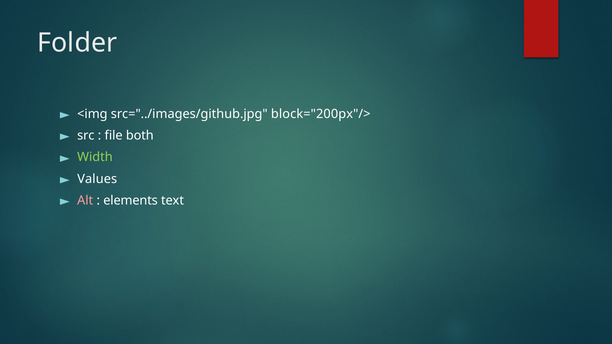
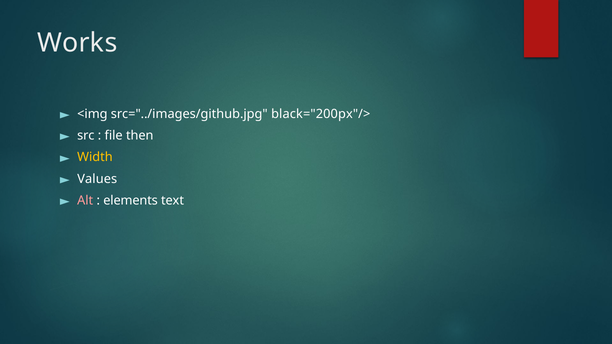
Folder: Folder -> Works (77, 43)
block="200px"/>: block="200px"/> -> black="200px"/> (321, 114)
both: both -> then (140, 136)
Width colour: light green -> yellow (95, 157)
